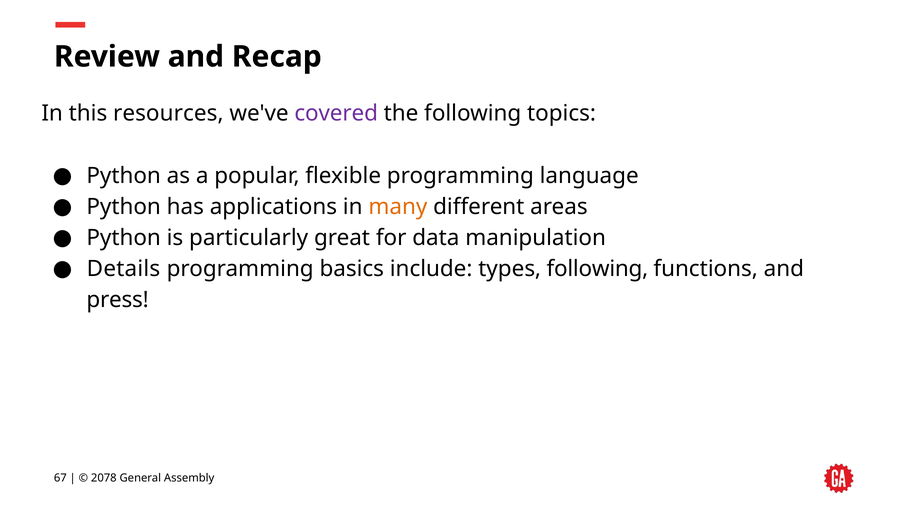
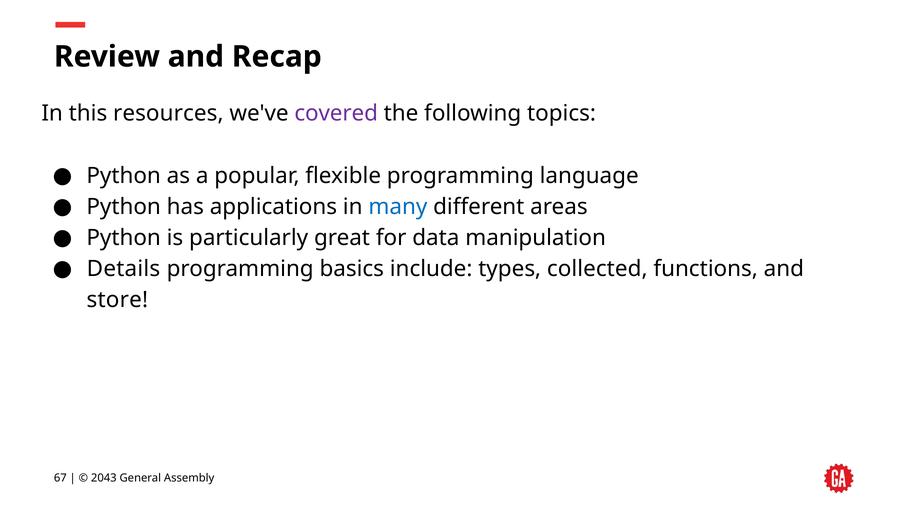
many colour: orange -> blue (398, 207)
types following: following -> collected (597, 269)
press: press -> store (117, 300)
2078: 2078 -> 2043 (104, 478)
